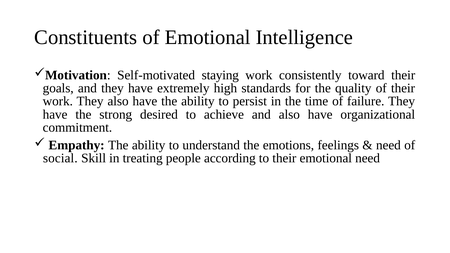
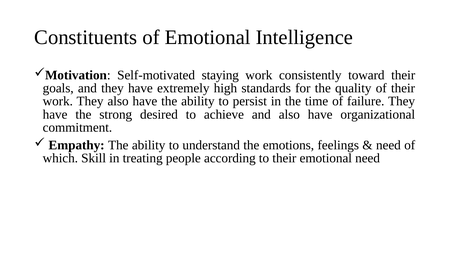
social: social -> which (60, 158)
